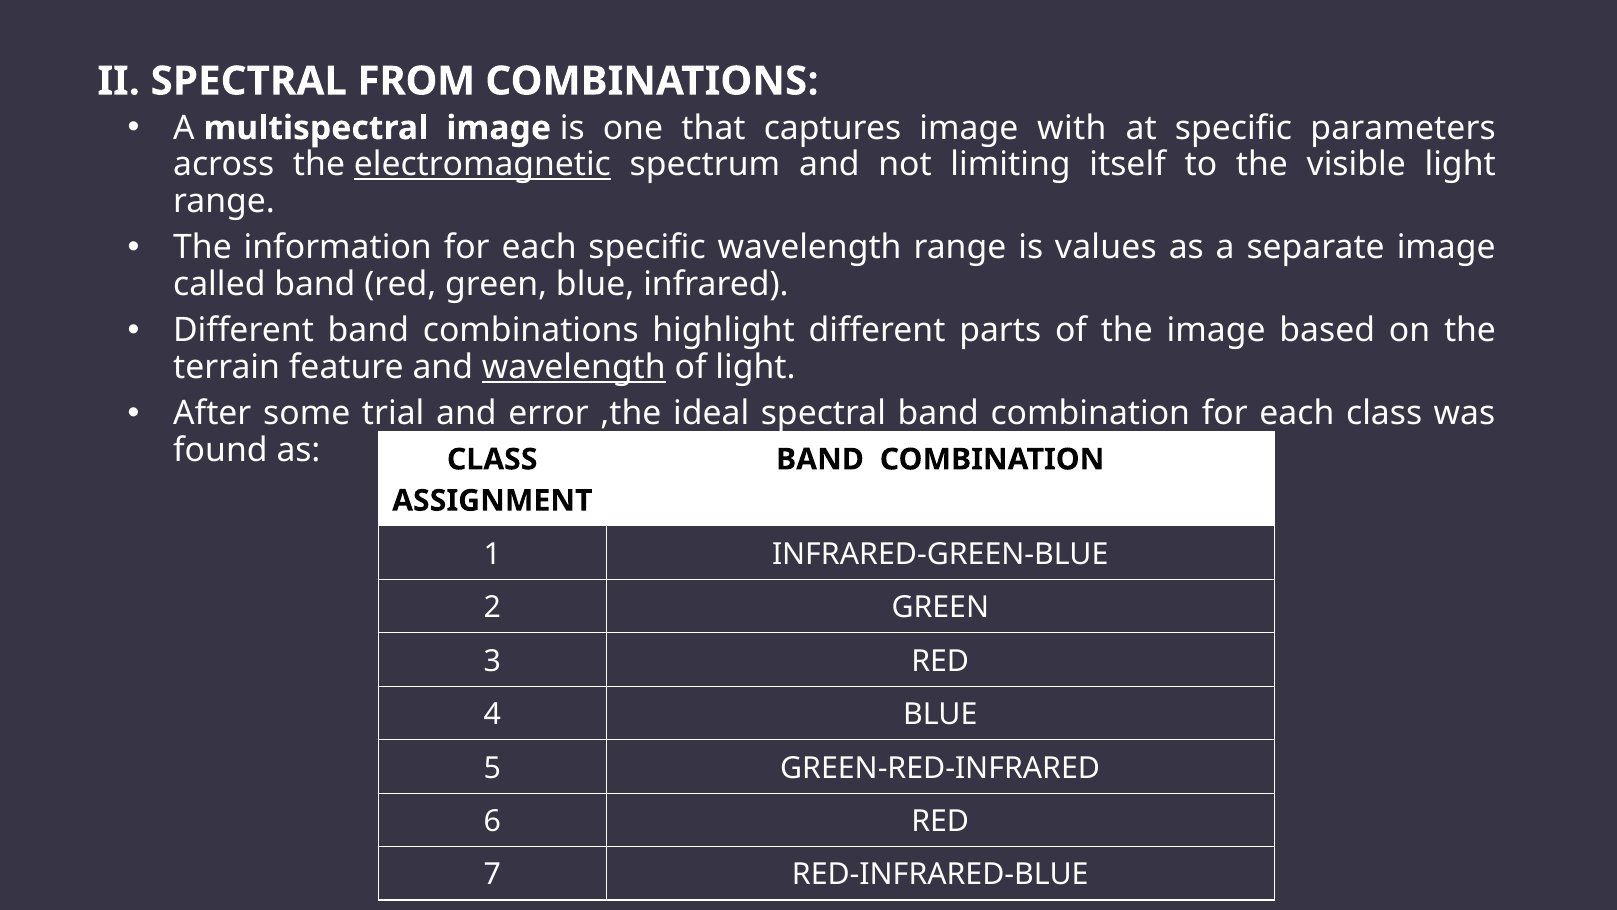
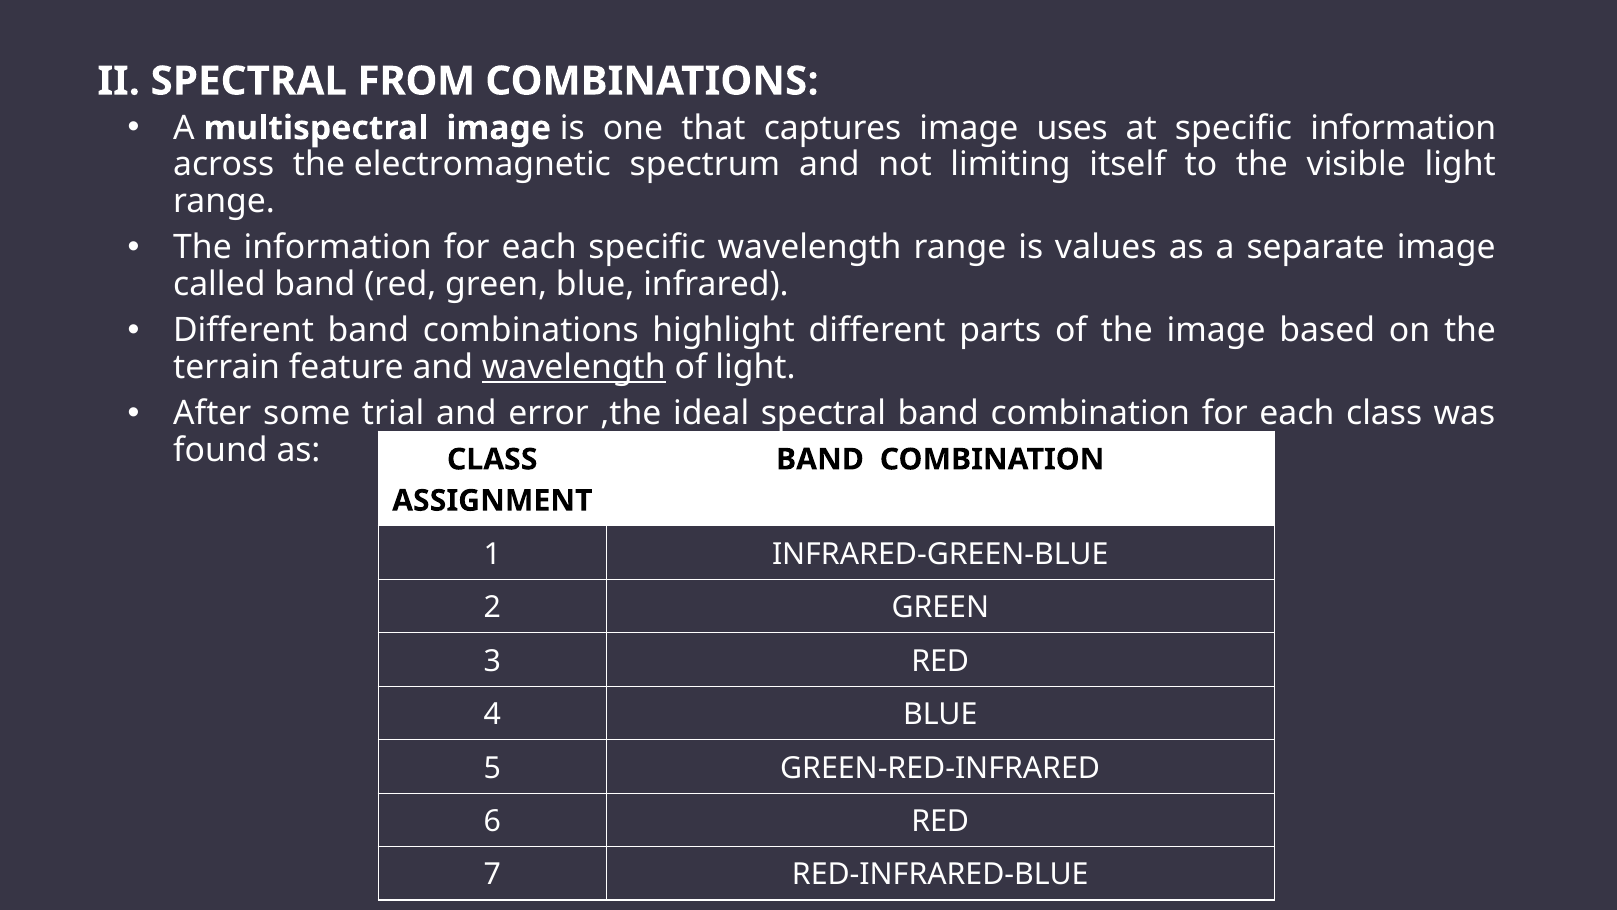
with: with -> uses (1072, 128)
specific parameters: parameters -> information (1403, 128)
electromagnetic underline: present -> none (482, 164)
